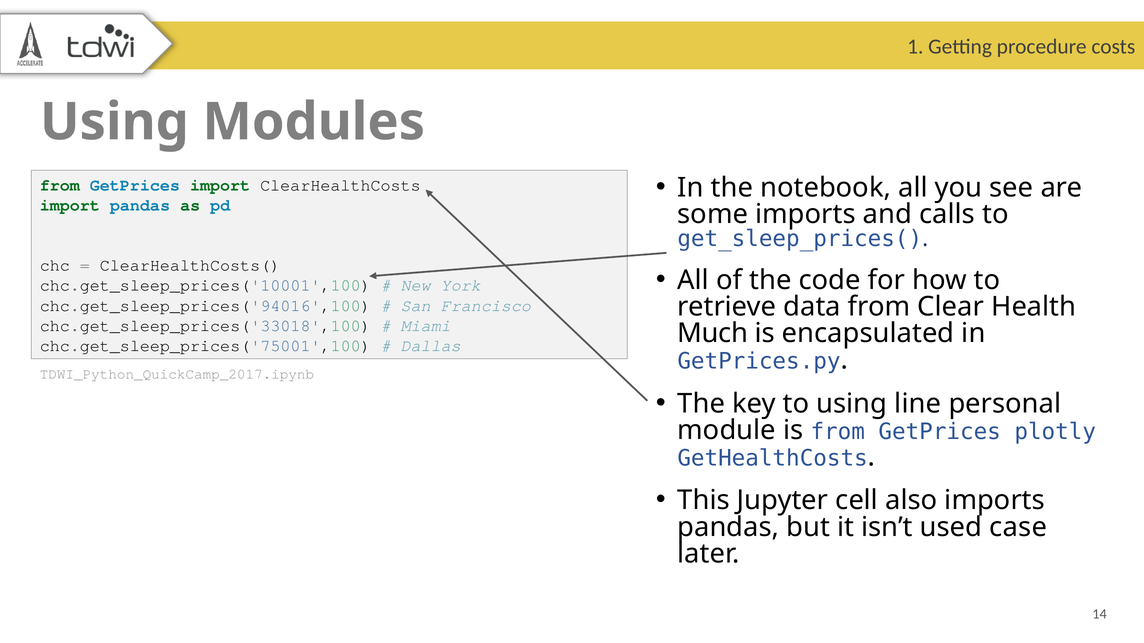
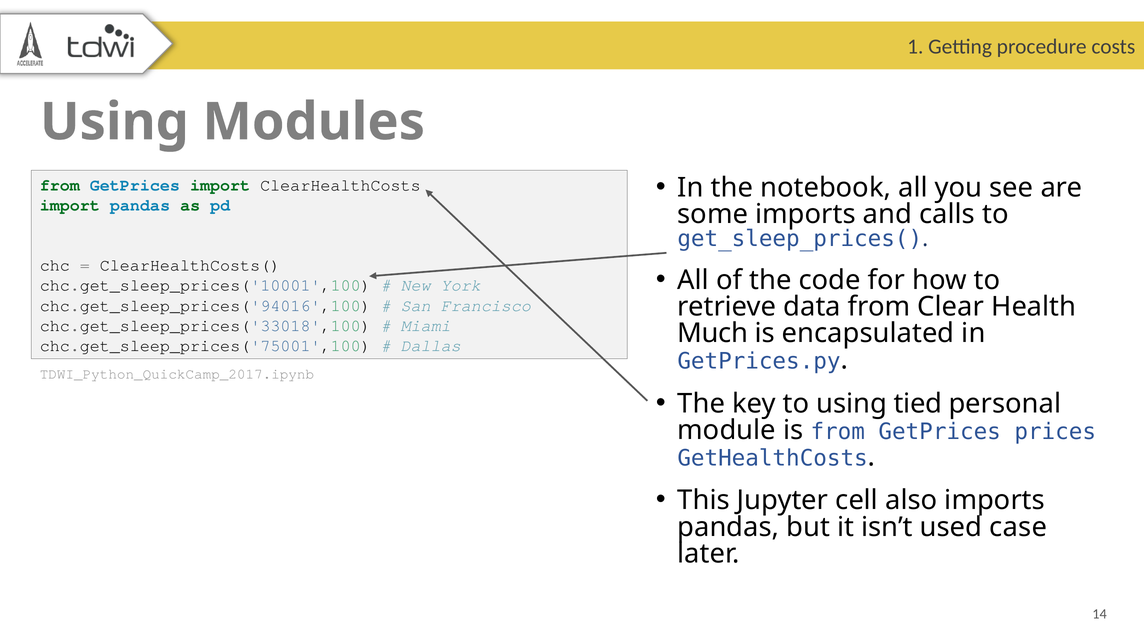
line: line -> tied (918, 404)
plotly: plotly -> prices (1055, 432)
